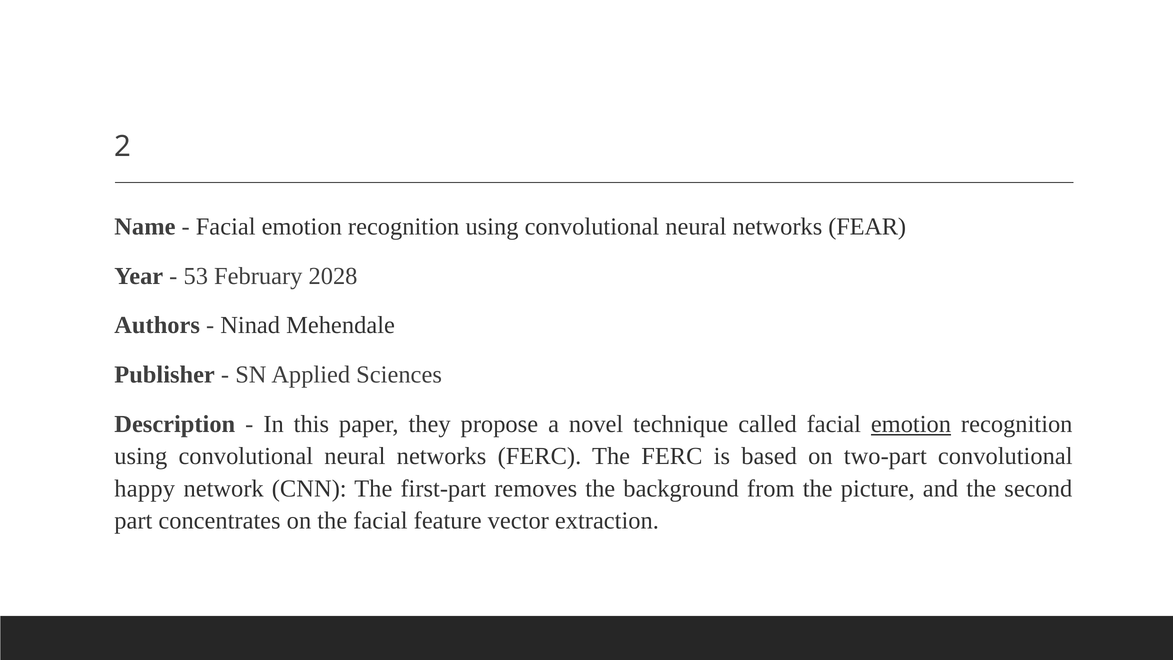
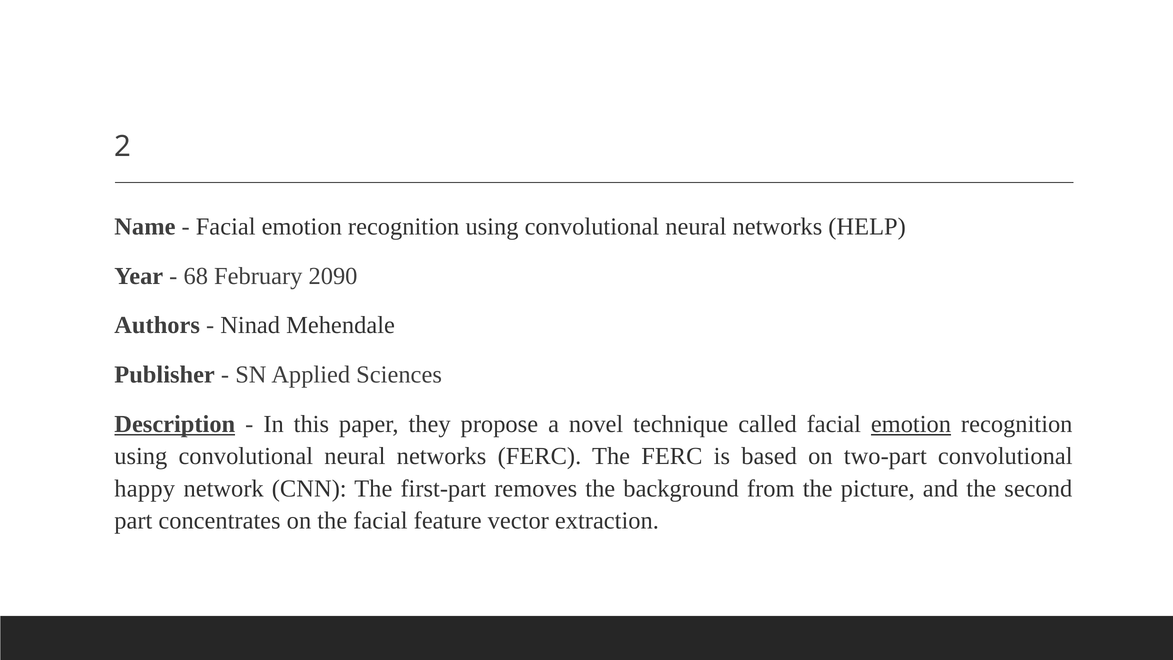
FEAR: FEAR -> HELP (867, 227)
53: 53 -> 68 (196, 276)
2028: 2028 -> 2090 (333, 276)
Description underline: none -> present (175, 424)
